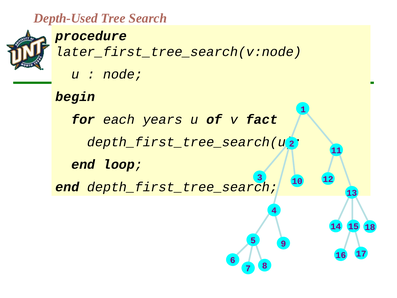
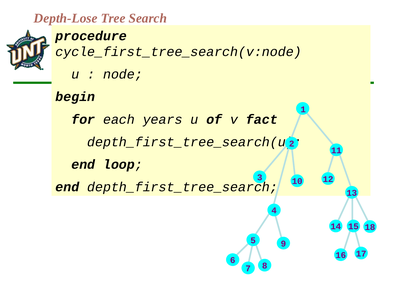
Depth-Used: Depth-Used -> Depth-Lose (66, 18)
later_first_tree_search(v:node: later_first_tree_search(v:node -> cycle_first_tree_search(v:node (179, 52)
